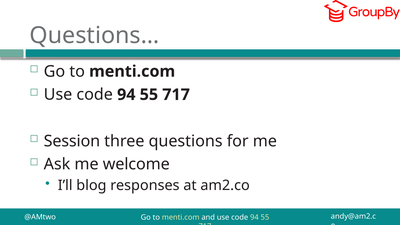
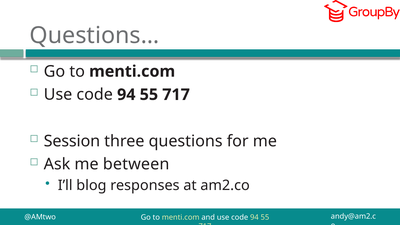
welcome: welcome -> between (136, 164)
